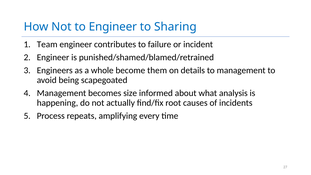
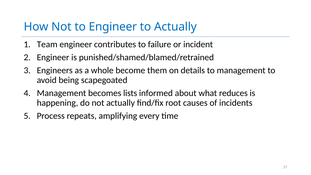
to Sharing: Sharing -> Actually (175, 27)
size: size -> lists (130, 93)
analysis: analysis -> reduces (233, 93)
